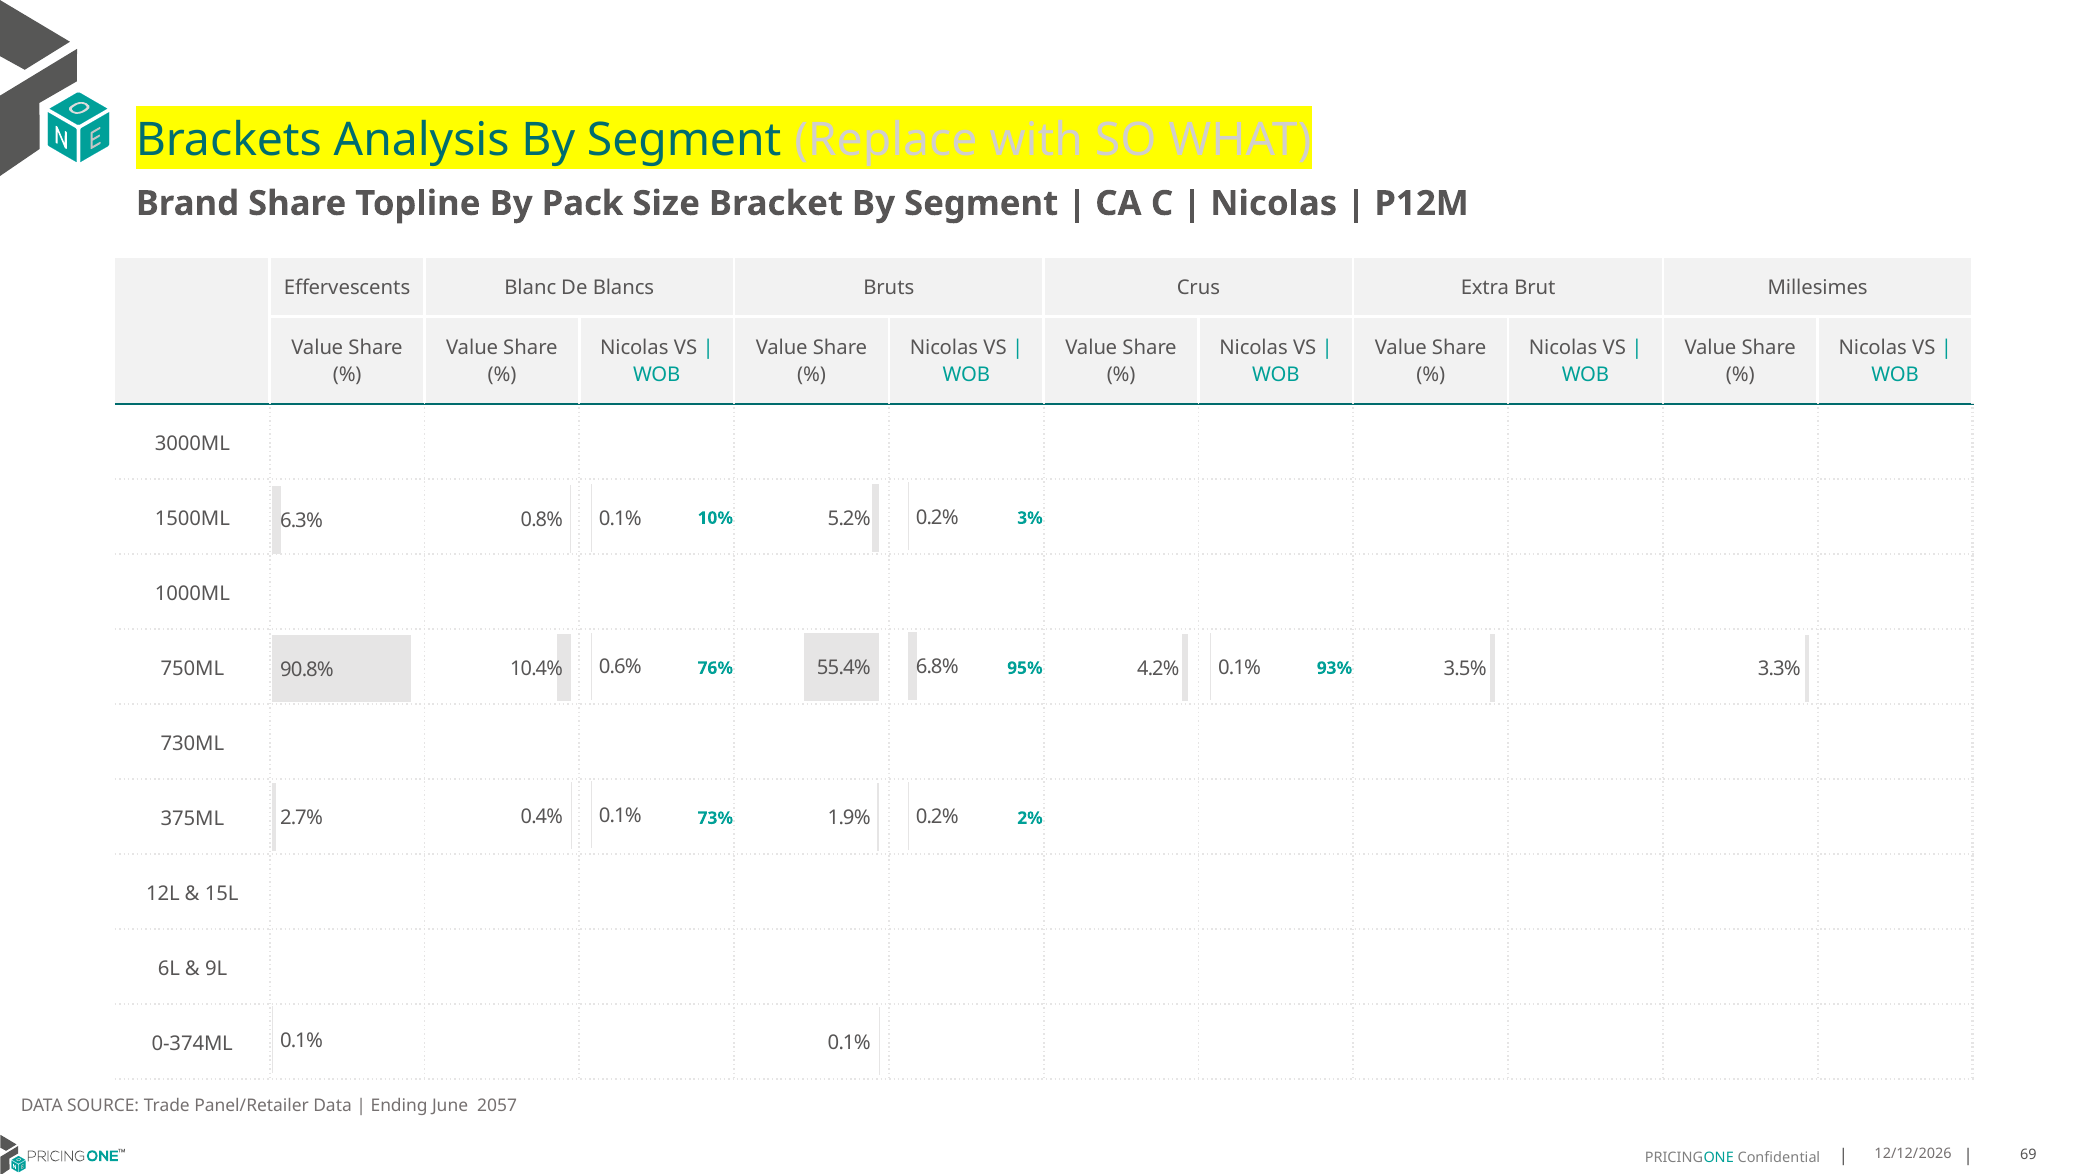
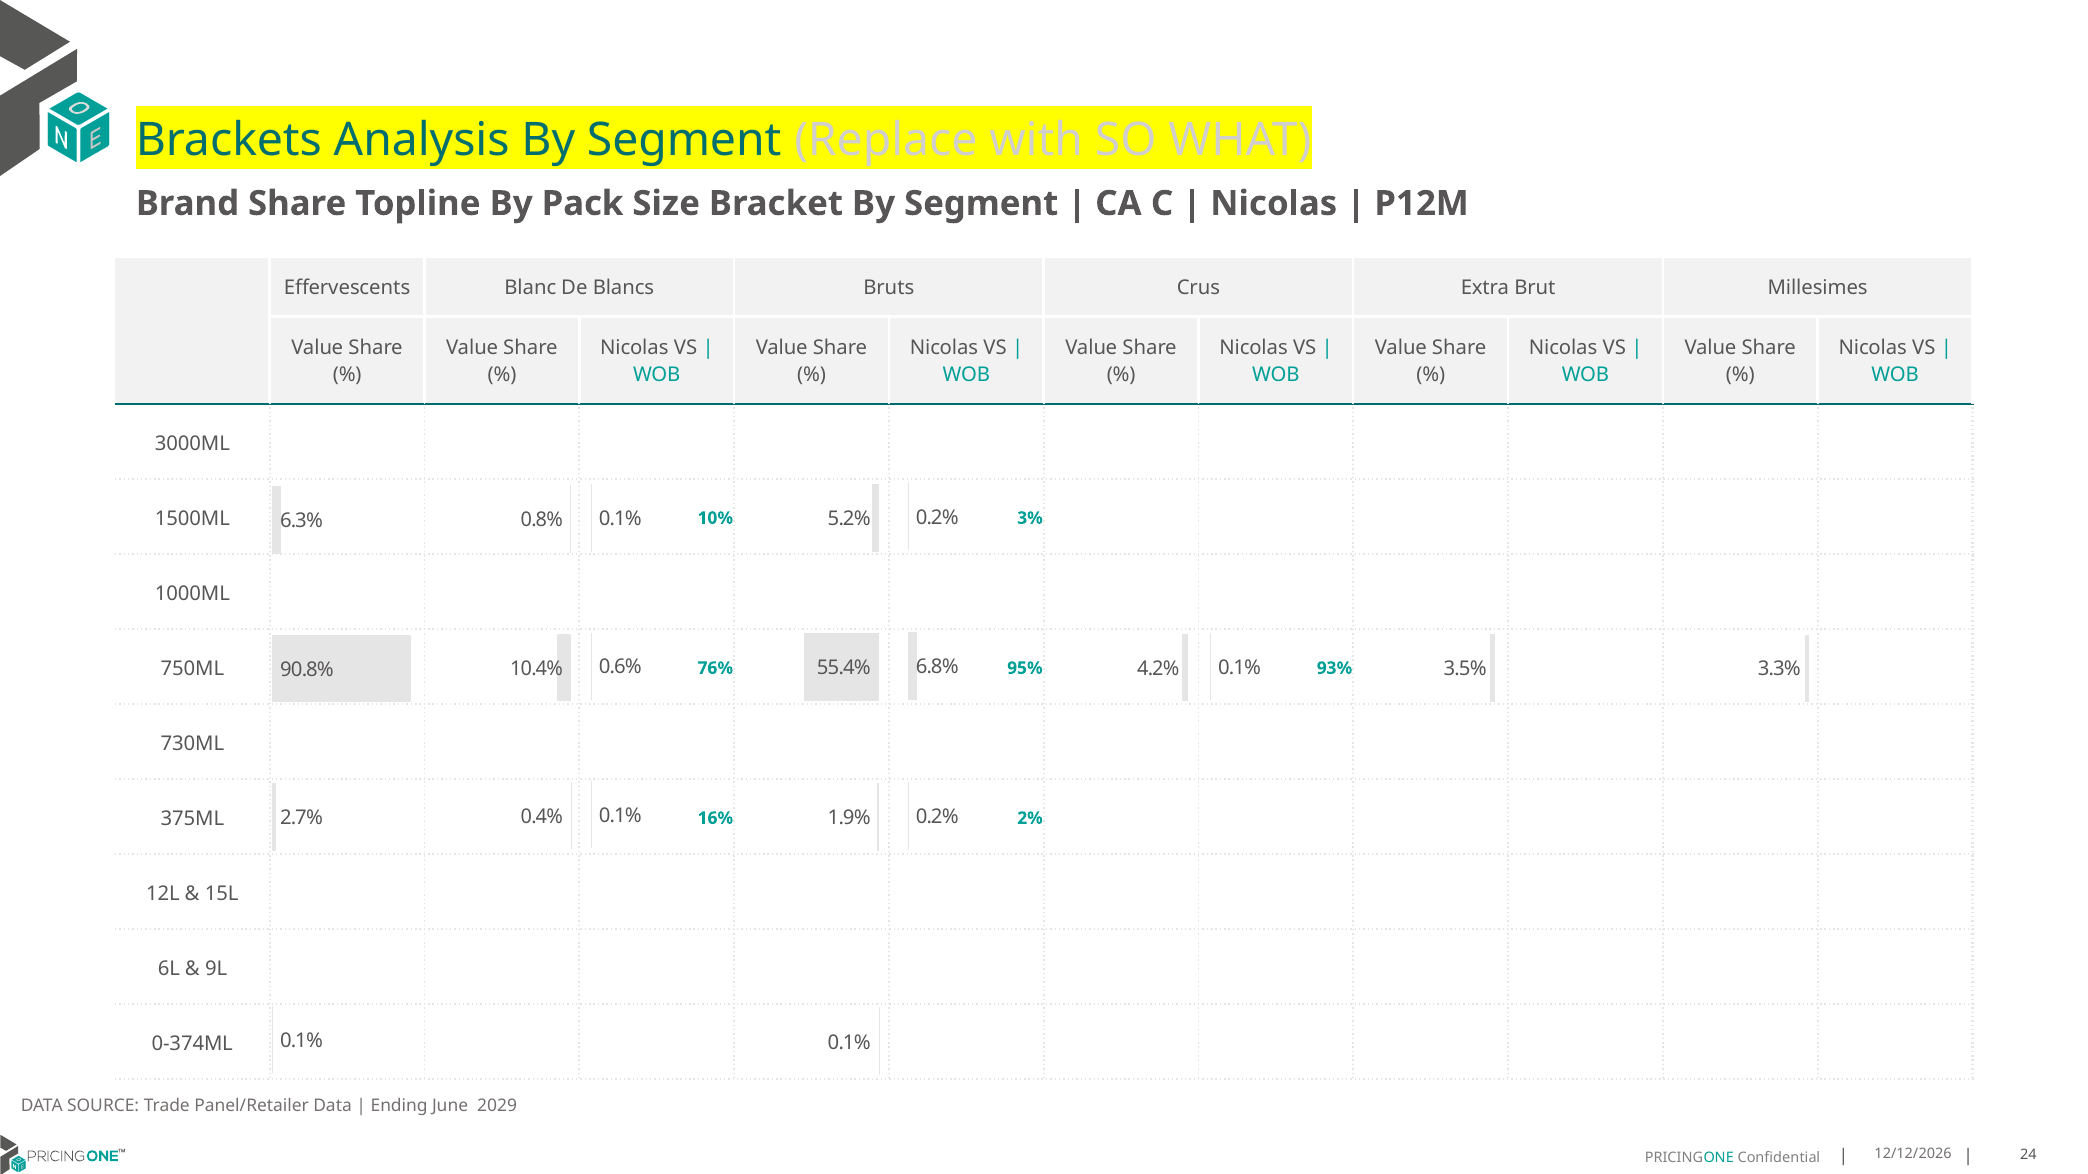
73%: 73% -> 16% (715, 819)
2057: 2057 -> 2029 (497, 1106)
69: 69 -> 24 (2028, 1155)
